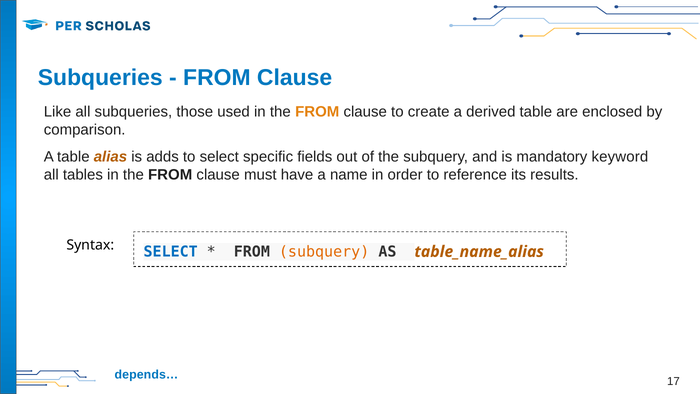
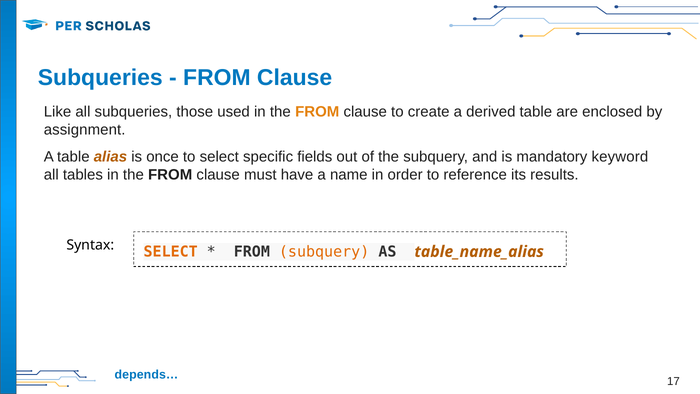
comparison: comparison -> assignment (85, 130)
adds: adds -> once (163, 156)
SELECT colour: blue -> orange (171, 252)
